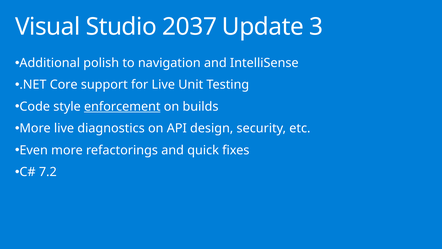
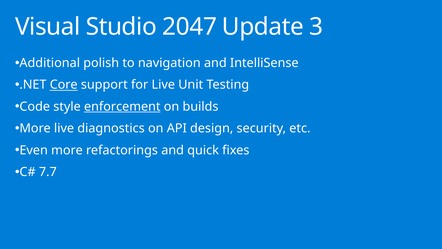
2037: 2037 -> 2047 (190, 27)
Core underline: none -> present (64, 85)
7.2: 7.2 -> 7.7 (48, 172)
